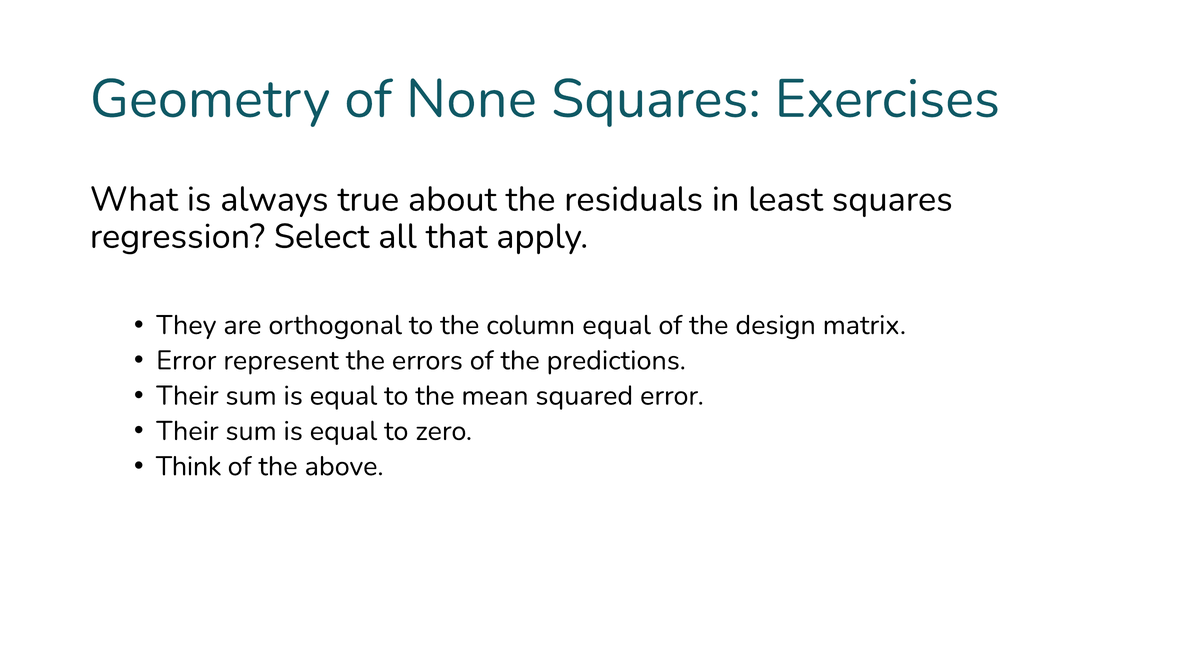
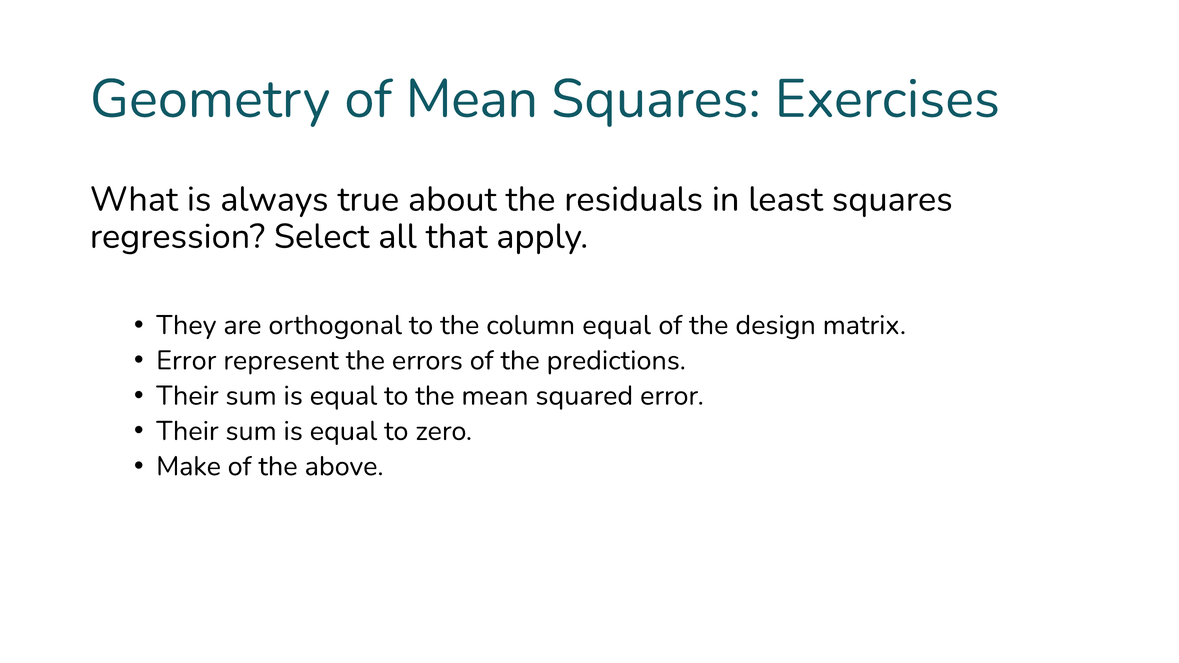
of None: None -> Mean (472, 99)
Think: Think -> Make (189, 466)
